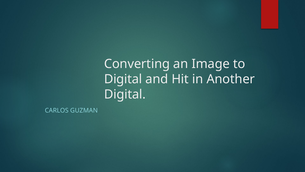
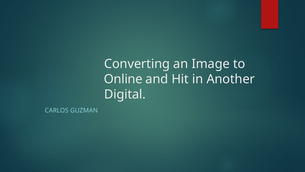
Digital: Digital -> Online (123, 79)
